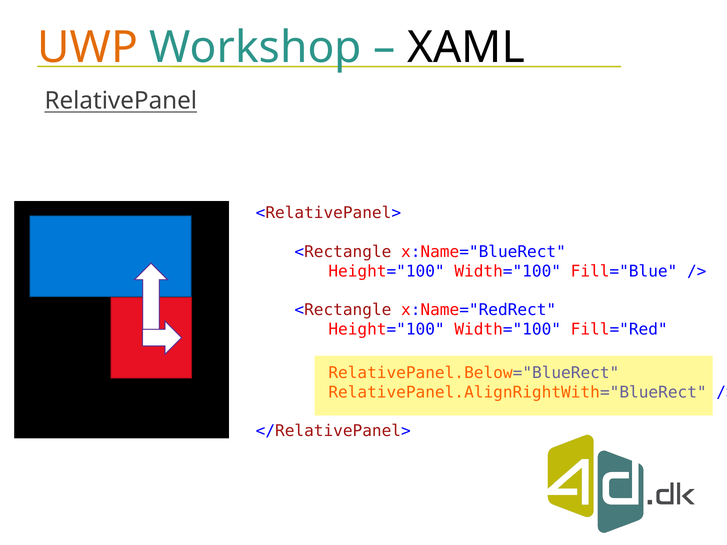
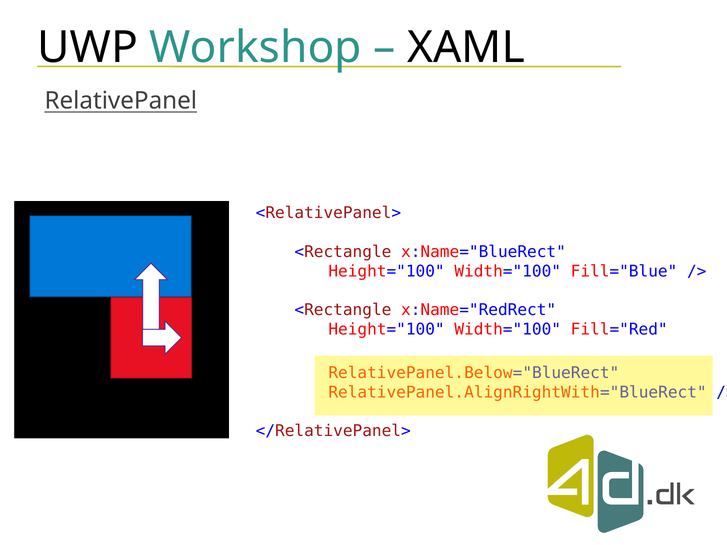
UWP colour: orange -> black (88, 47)
